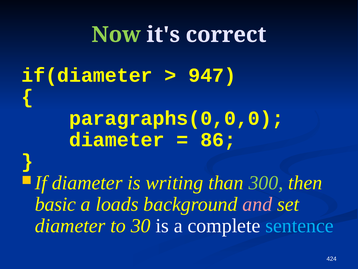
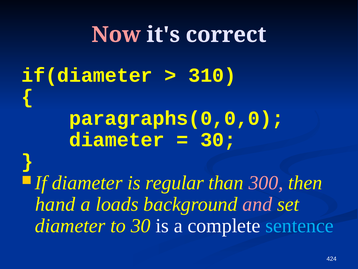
Now colour: light green -> pink (116, 35)
947: 947 -> 310 (212, 75)
86: 86 -> 30 (218, 139)
writing: writing -> regular (175, 182)
300 colour: light green -> pink (266, 182)
basic: basic -> hand (55, 204)
